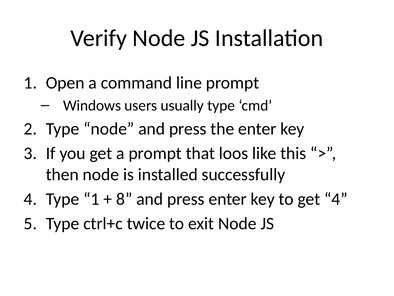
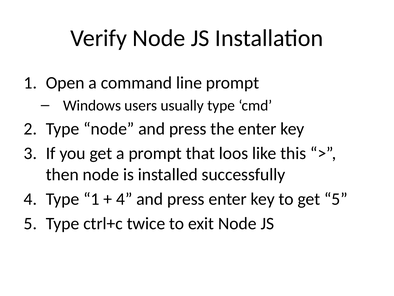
8: 8 -> 4 (124, 199)
get 4: 4 -> 5 (336, 199)
